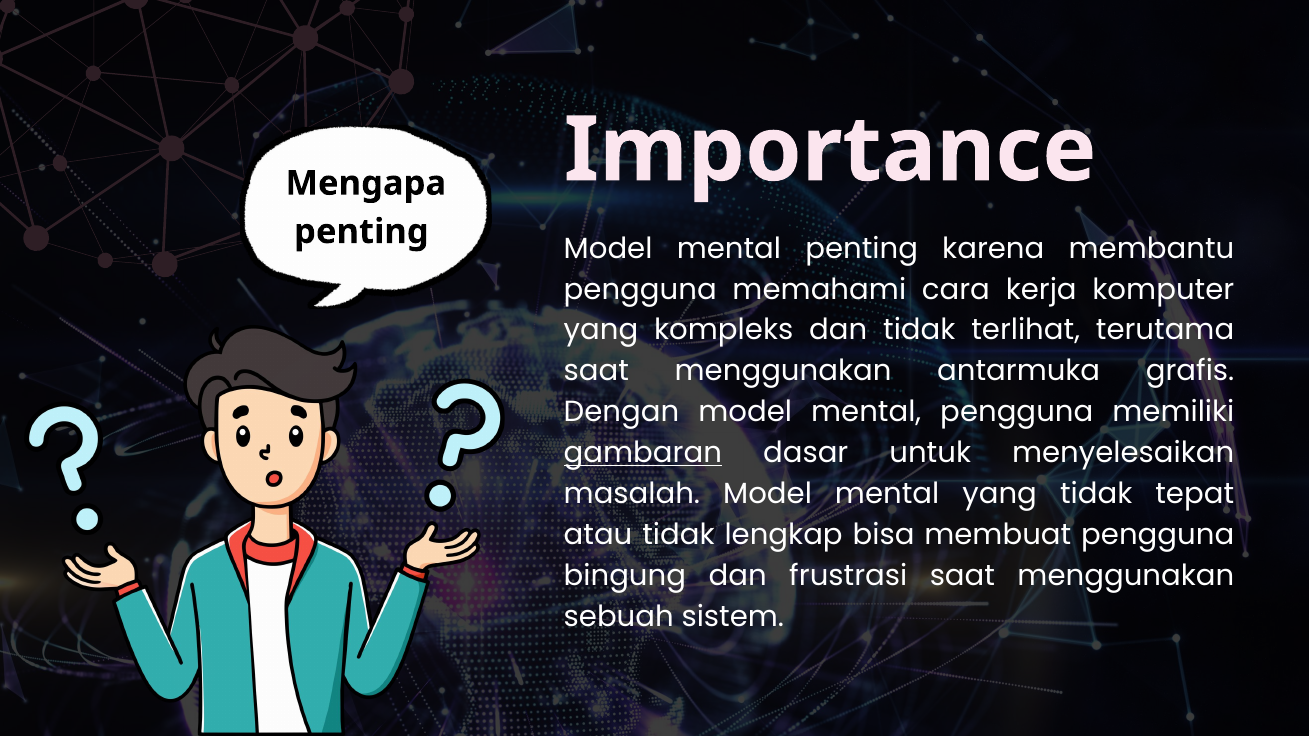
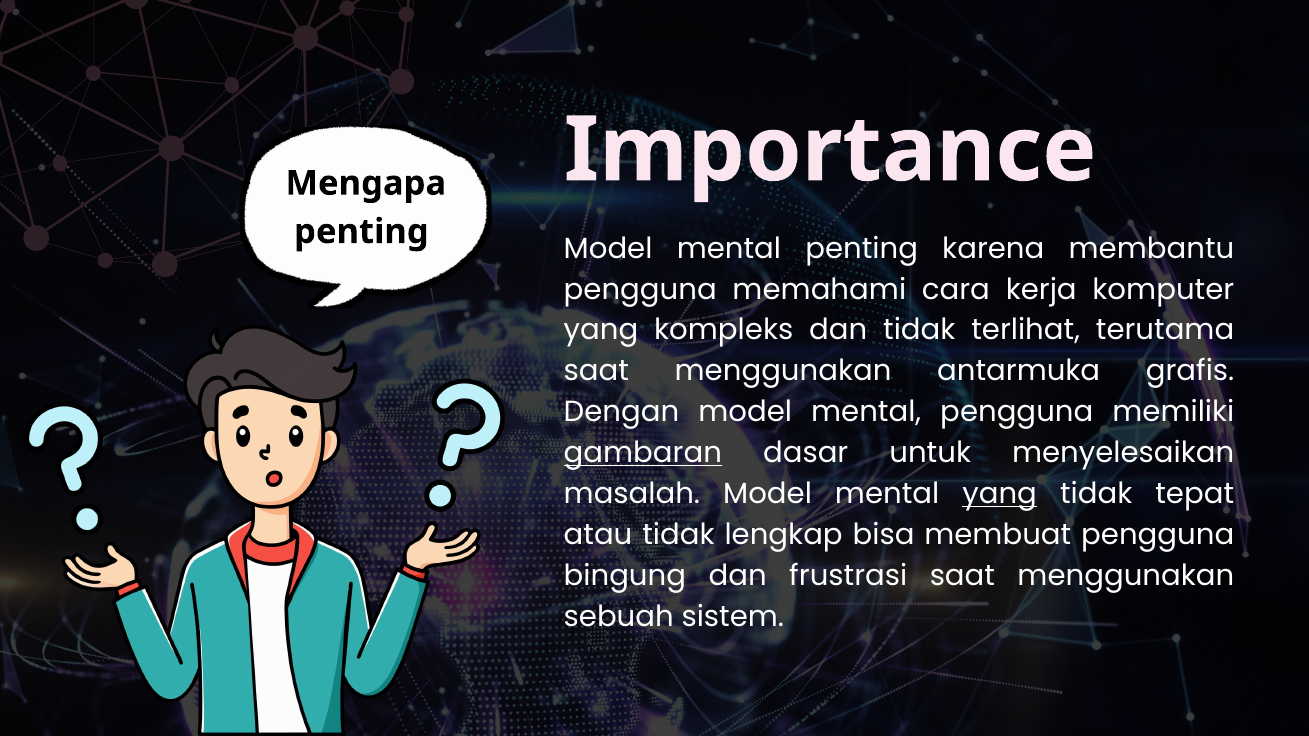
yang underline: none -> present (1000, 494)
